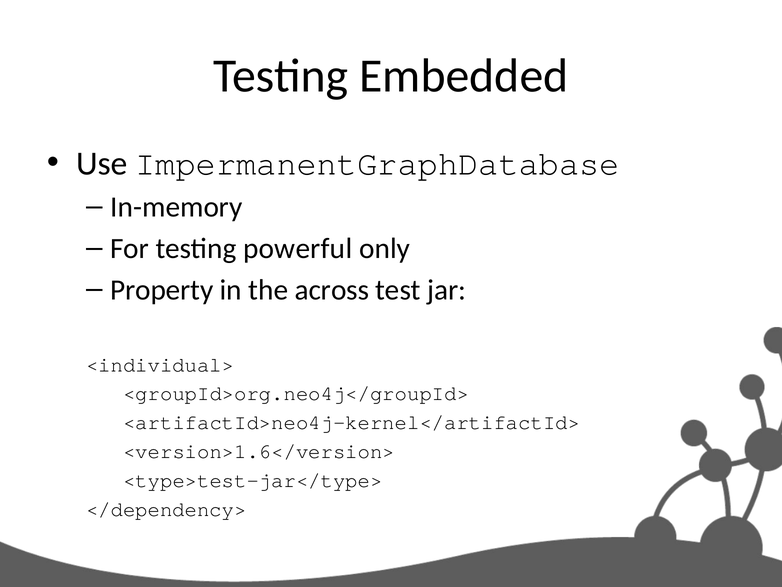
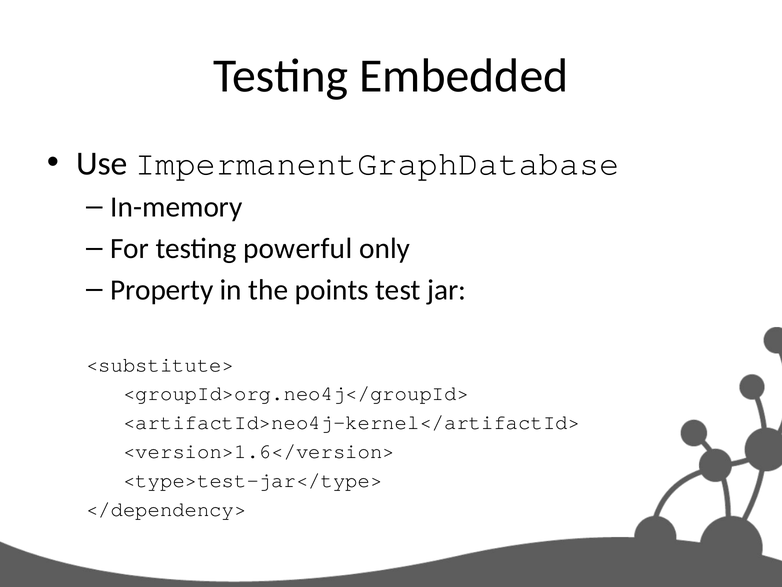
across: across -> points (332, 290)
<individual>: <individual> -> <substitute> (160, 364)
